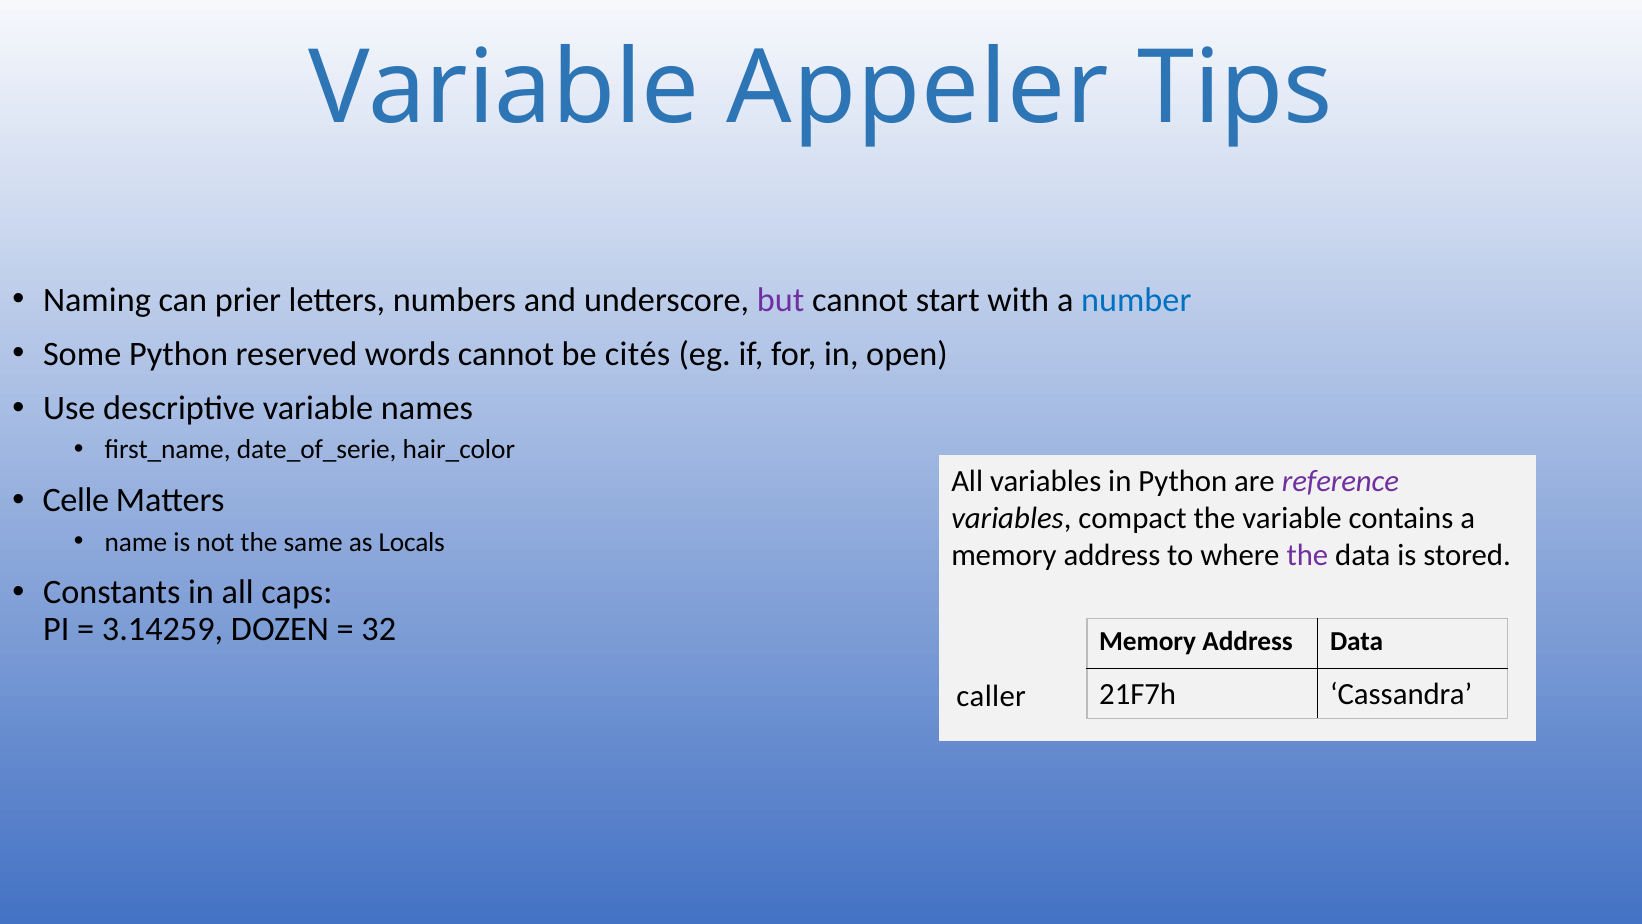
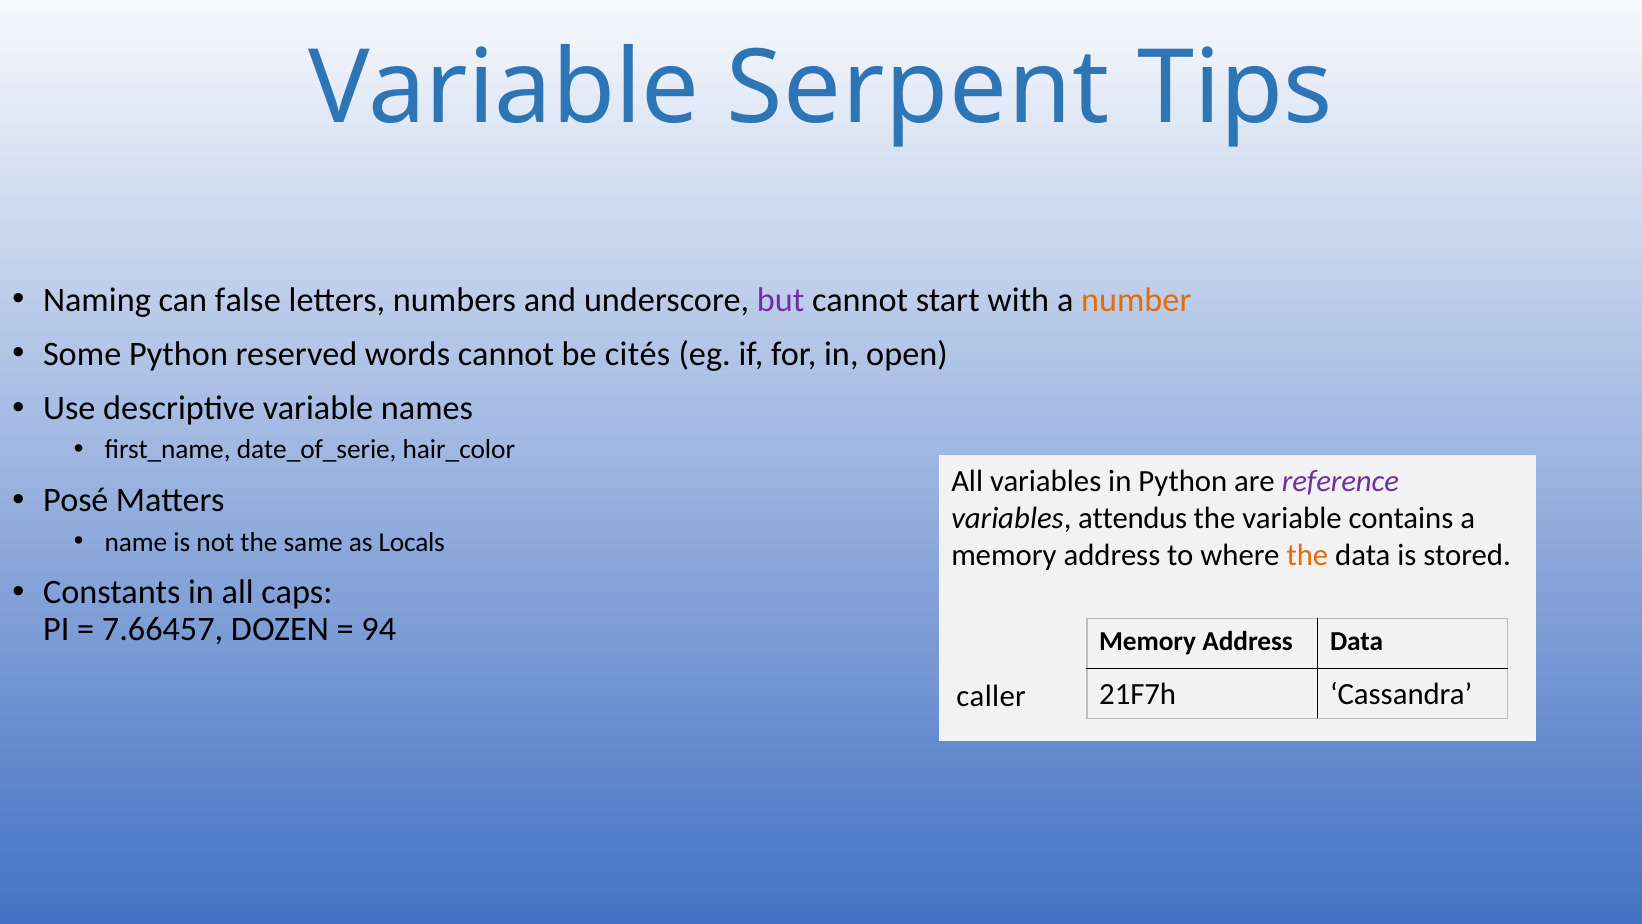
Appeler: Appeler -> Serpent (918, 89)
prier: prier -> false (248, 300)
number colour: blue -> orange (1136, 300)
Celle: Celle -> Posé (76, 500)
compact: compact -> attendus (1133, 518)
the colour: purple -> orange (1307, 555)
3.14259: 3.14259 -> 7.66457 (163, 629)
32: 32 -> 94 (379, 629)
